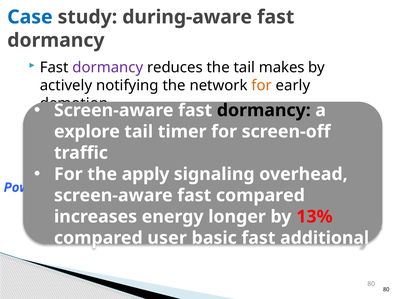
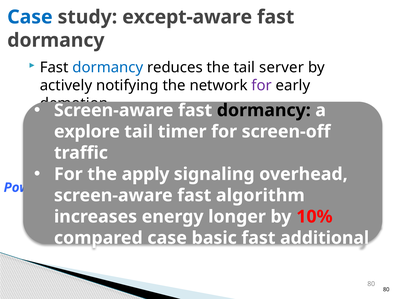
during-aware: during-aware -> except-aware (187, 17)
dormancy colour: purple -> blue (108, 68)
makes: makes -> server (282, 68)
for colour: orange -> purple (262, 86)
fast compared: compared -> algorithm (260, 196)
13%: 13% -> 10% (314, 217)
compared user: user -> case (167, 238)
